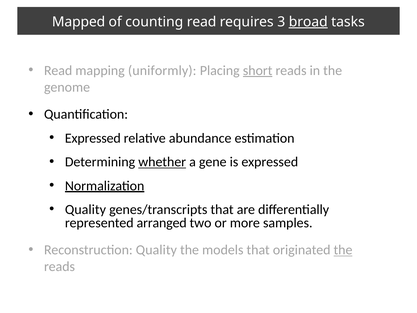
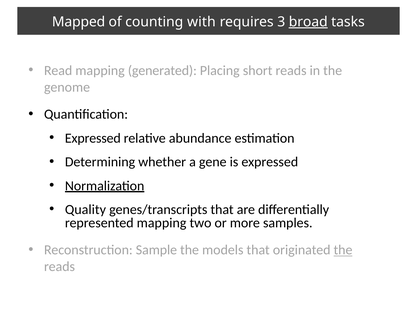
counting read: read -> with (201, 22)
uniformly: uniformly -> generated (162, 70)
short underline: present -> none (258, 70)
whether underline: present -> none (162, 162)
represented arranged: arranged -> mapping (162, 223)
Reconstruction Quality: Quality -> Sample (156, 250)
